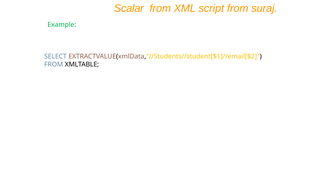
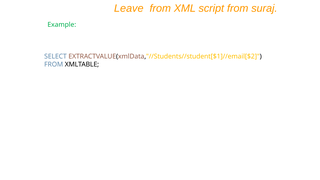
Scalar: Scalar -> Leave (129, 8)
